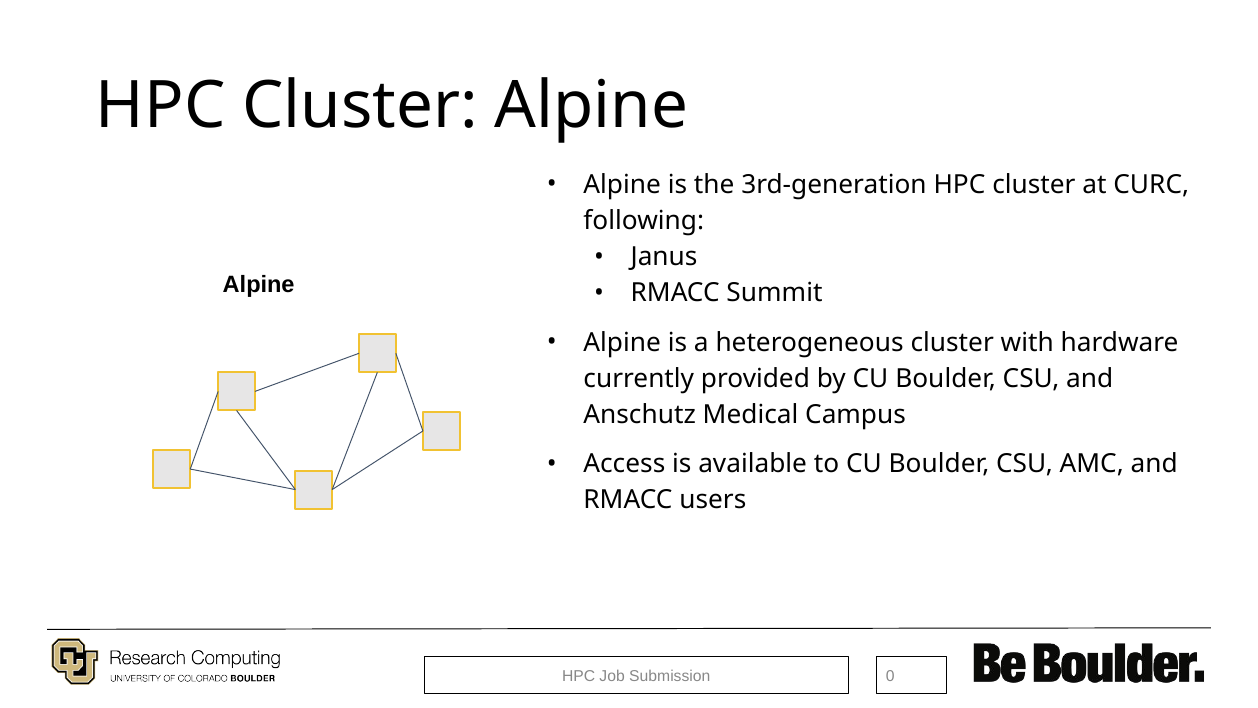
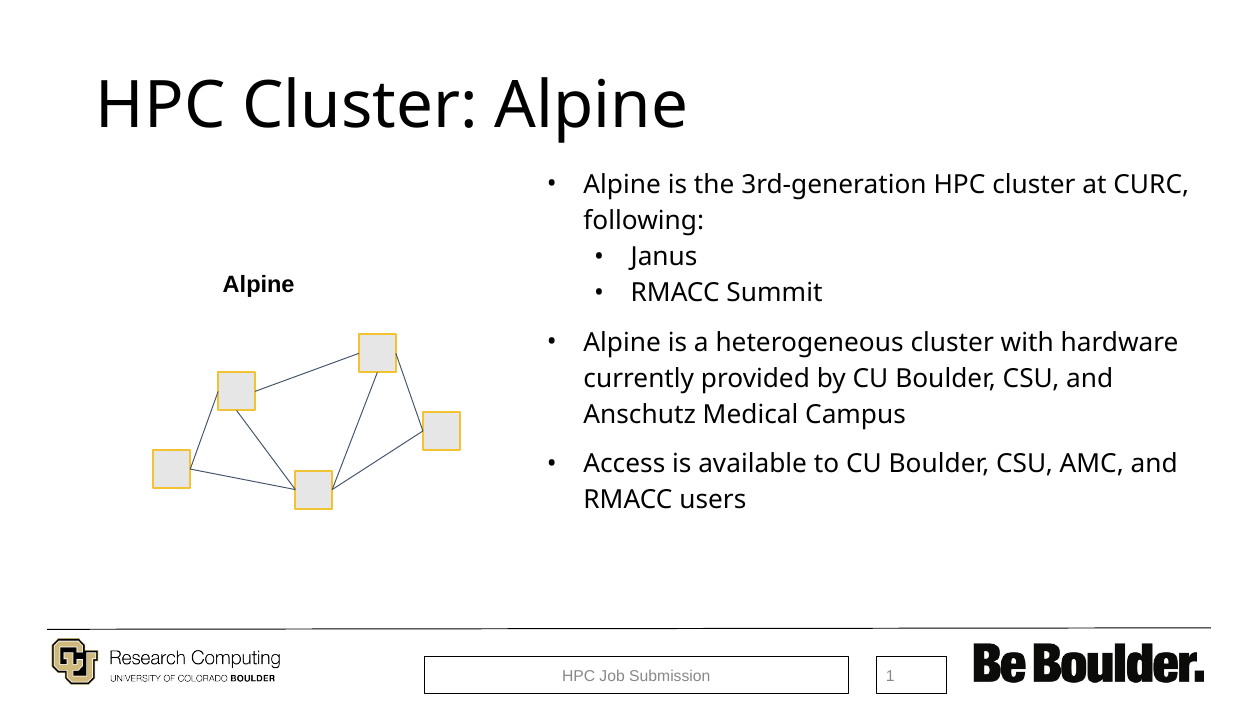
0: 0 -> 1 (890, 676)
